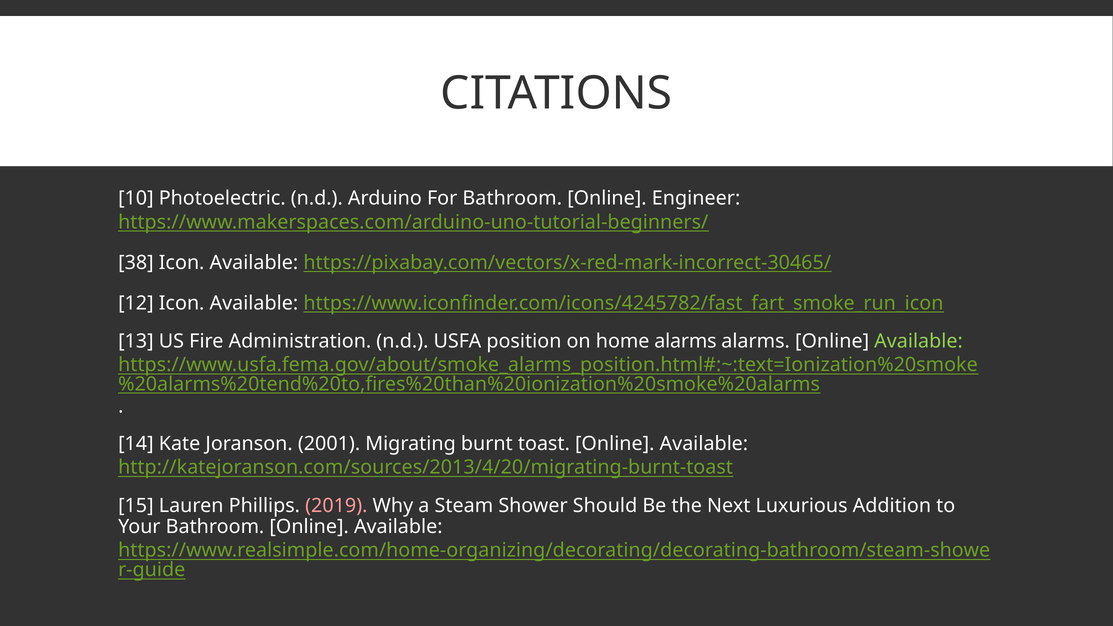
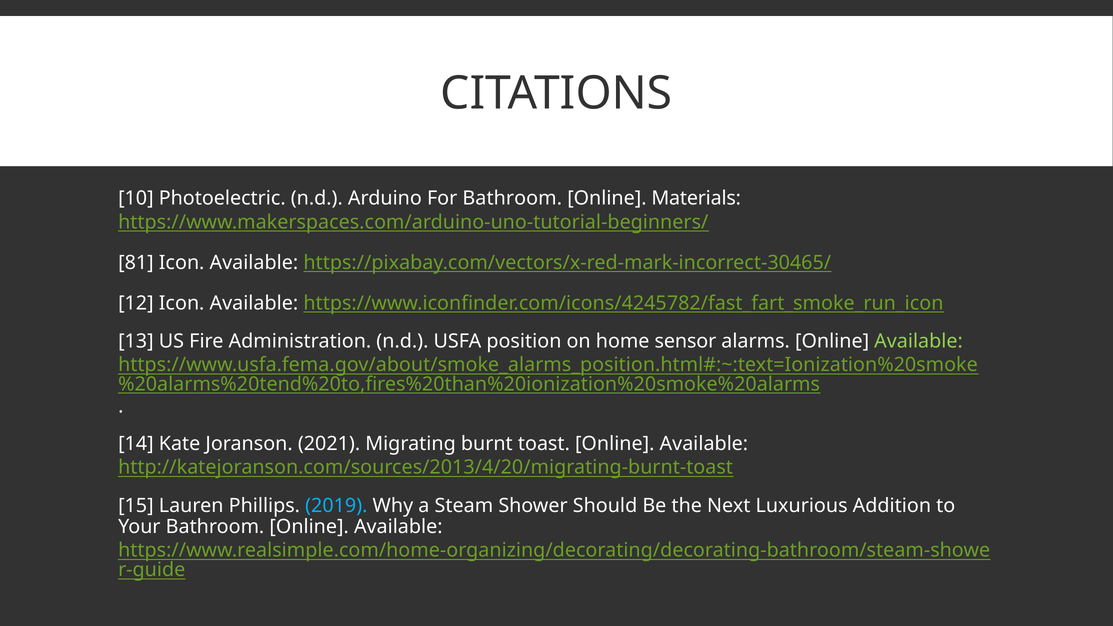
Engineer: Engineer -> Materials (696, 198)
38: 38 -> 81 (136, 263)
home alarms: alarms -> sensor (685, 341)
2001: 2001 -> 2021 (329, 444)
2019 colour: pink -> light blue (336, 506)
